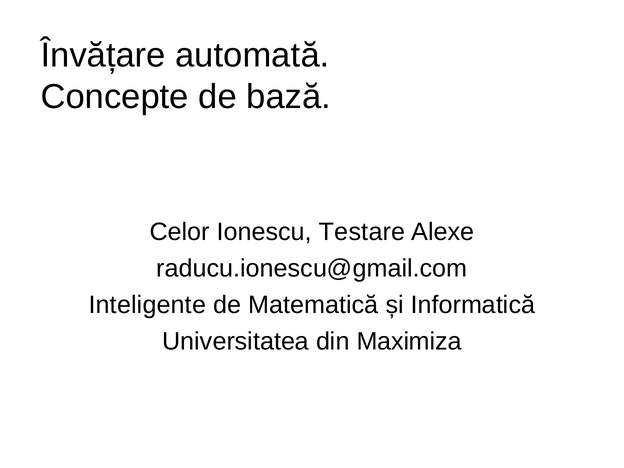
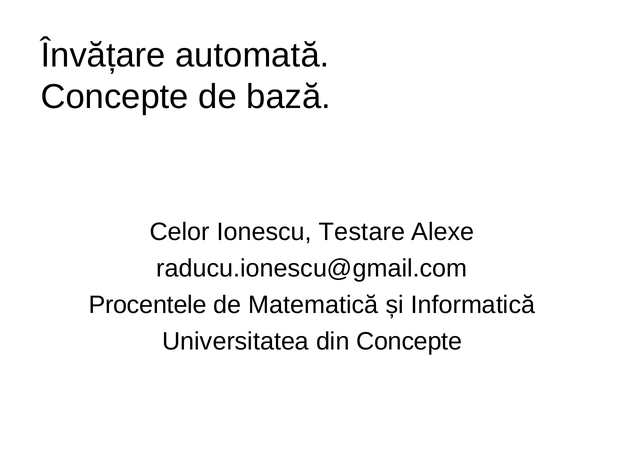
Inteligente: Inteligente -> Procentele (148, 305)
din Maximiza: Maximiza -> Concepte (409, 341)
